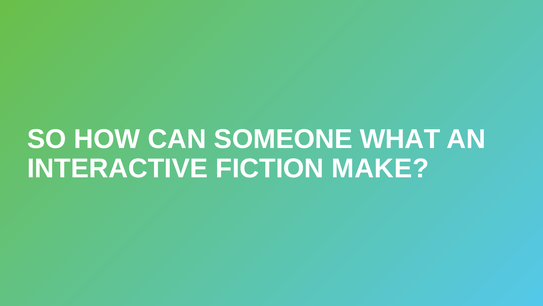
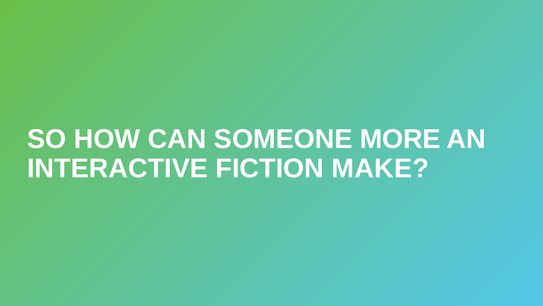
WHAT: WHAT -> MORE (400, 139)
